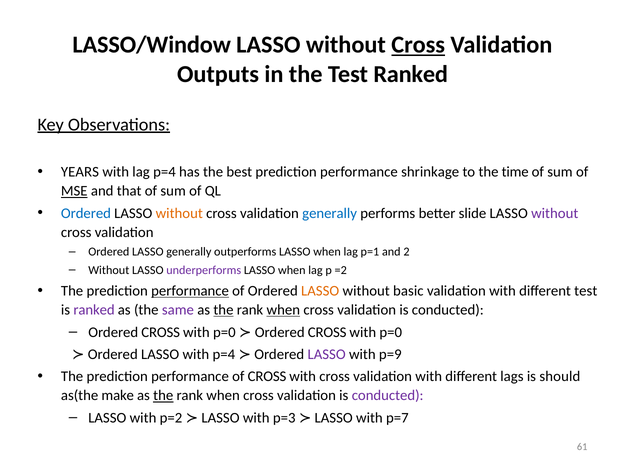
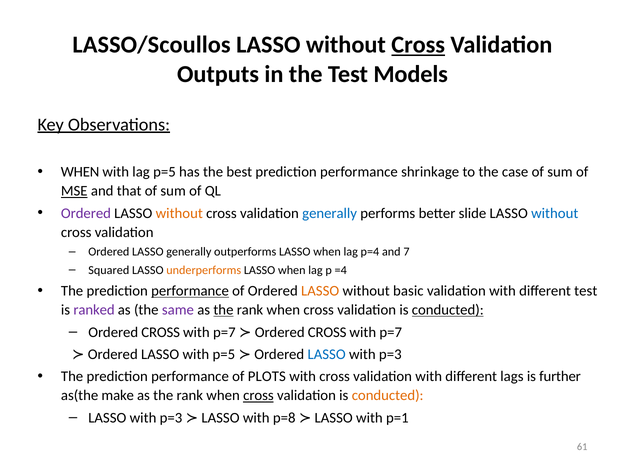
LASSO/Window: LASSO/Window -> LASSO/Scoullos (152, 45)
Test Ranked: Ranked -> Models (411, 74)
YEARS: YEARS -> WHEN (80, 172)
lag p=4: p=4 -> p=5 (164, 172)
time: time -> case (515, 172)
Ordered colour: blue -> purple (86, 214)
without colour: purple -> blue (555, 214)
p=1: p=1 -> p=4 (370, 252)
2: 2 -> 7 (406, 252)
Without: Without -> Squared (109, 270)
underperforms colour: purple -> orange (204, 270)
=2: =2 -> =4 (341, 270)
when underline: present -> none (283, 310)
conducted underline: none -> present (448, 310)
p=0: p=0 -> p=7 (224, 333)
p=0: p=0 -> p=7 (391, 333)
with p=4: p=4 -> p=5 (224, 355)
LASSO colour: purple -> blue (327, 355)
p=9: p=9 -> p=3 (390, 355)
of CROSS: CROSS -> PLOTS (267, 377)
should: should -> further (560, 377)
the underline: present -> none (163, 396)
cross underline: none -> present (258, 396)
conducted colour: purple -> orange (388, 396)
p=2: p=2 -> p=3 (171, 418)
p=3: p=3 -> p=8 (284, 418)
p=7: p=7 -> p=1 (397, 418)
